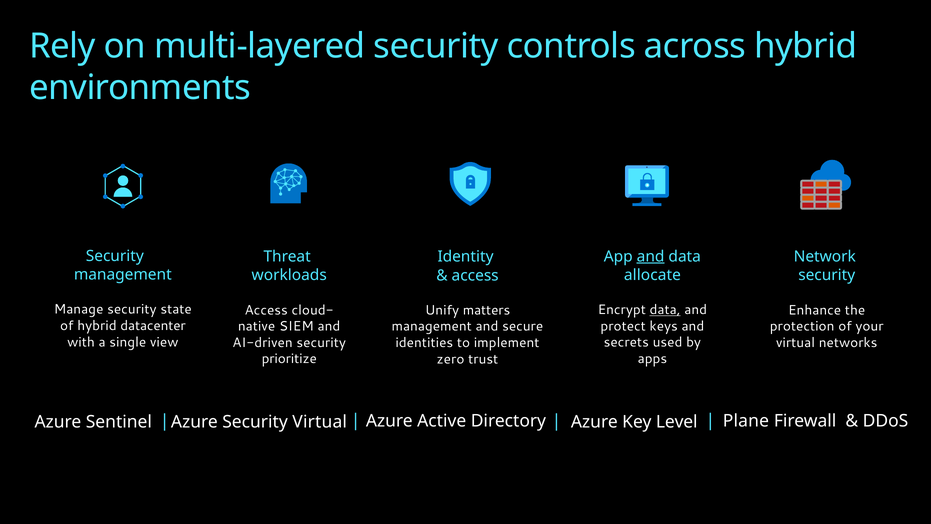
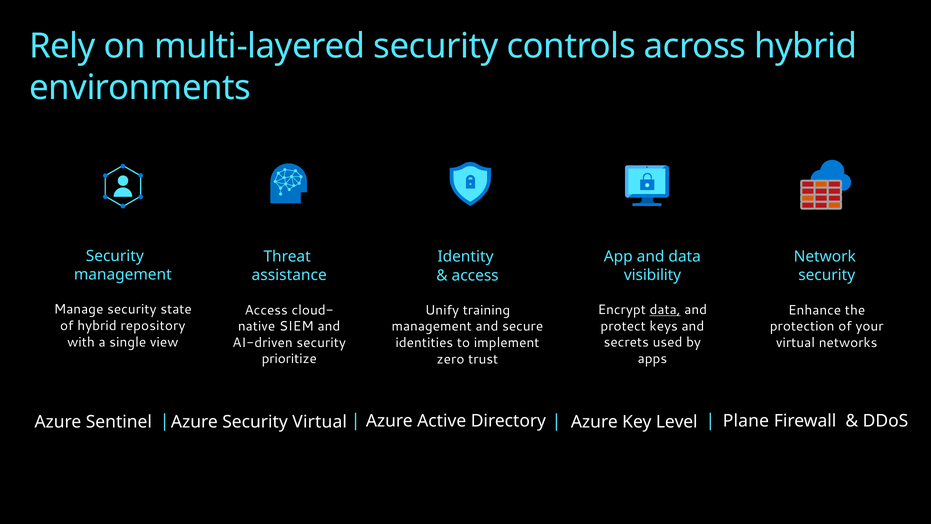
and underline: present -> none (651, 256)
allocate: allocate -> visibility (653, 275)
workloads: workloads -> assistance (289, 275)
matters: matters -> training (486, 310)
datacenter: datacenter -> repository (153, 326)
